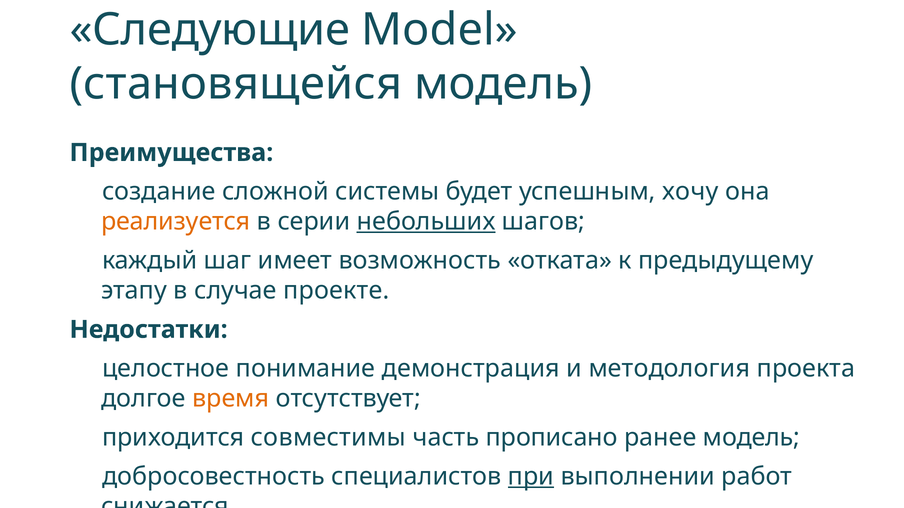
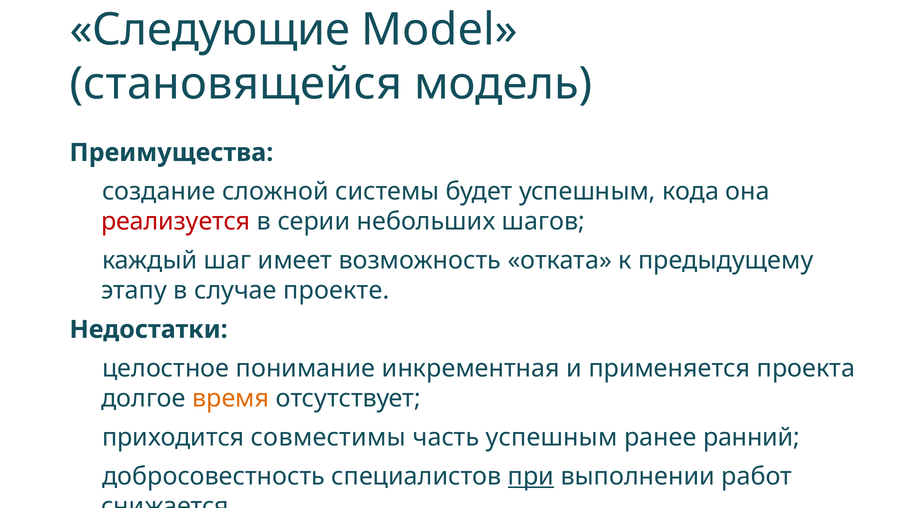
хочу: хочу -> кода (691, 192)
реализуется colour: orange -> red (176, 222)
небольших underline: present -> none (426, 222)
демонстрация: демонстрация -> инкрементная (471, 369)
методология: методология -> применяется (669, 369)
часть прописано: прописано -> успешным (552, 438)
ранее модель: модель -> ранний (751, 438)
